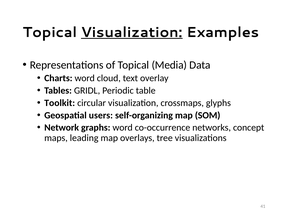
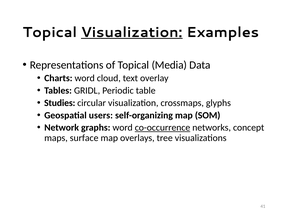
Toolkit: Toolkit -> Studies (60, 103)
co-occurrence underline: none -> present (162, 128)
leading: leading -> surface (84, 138)
